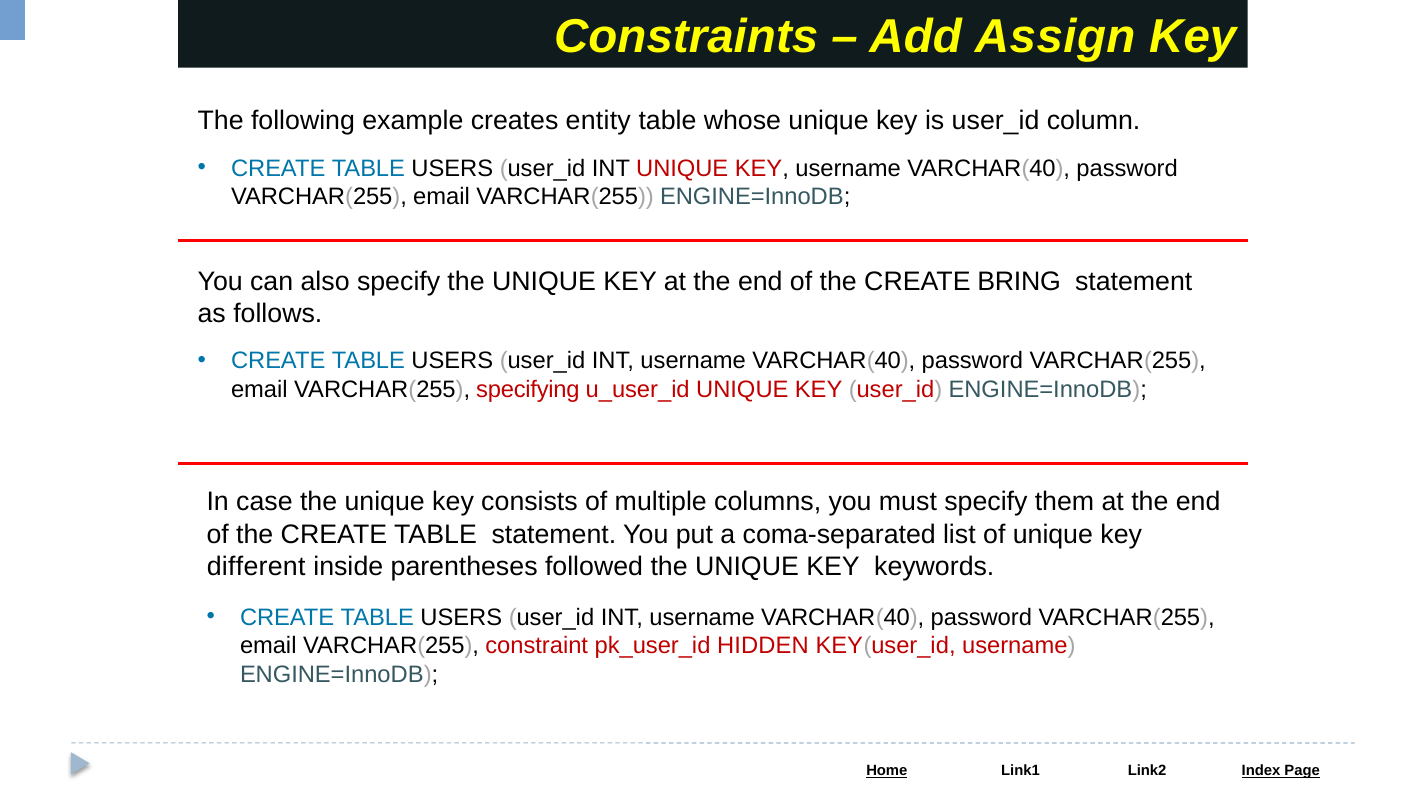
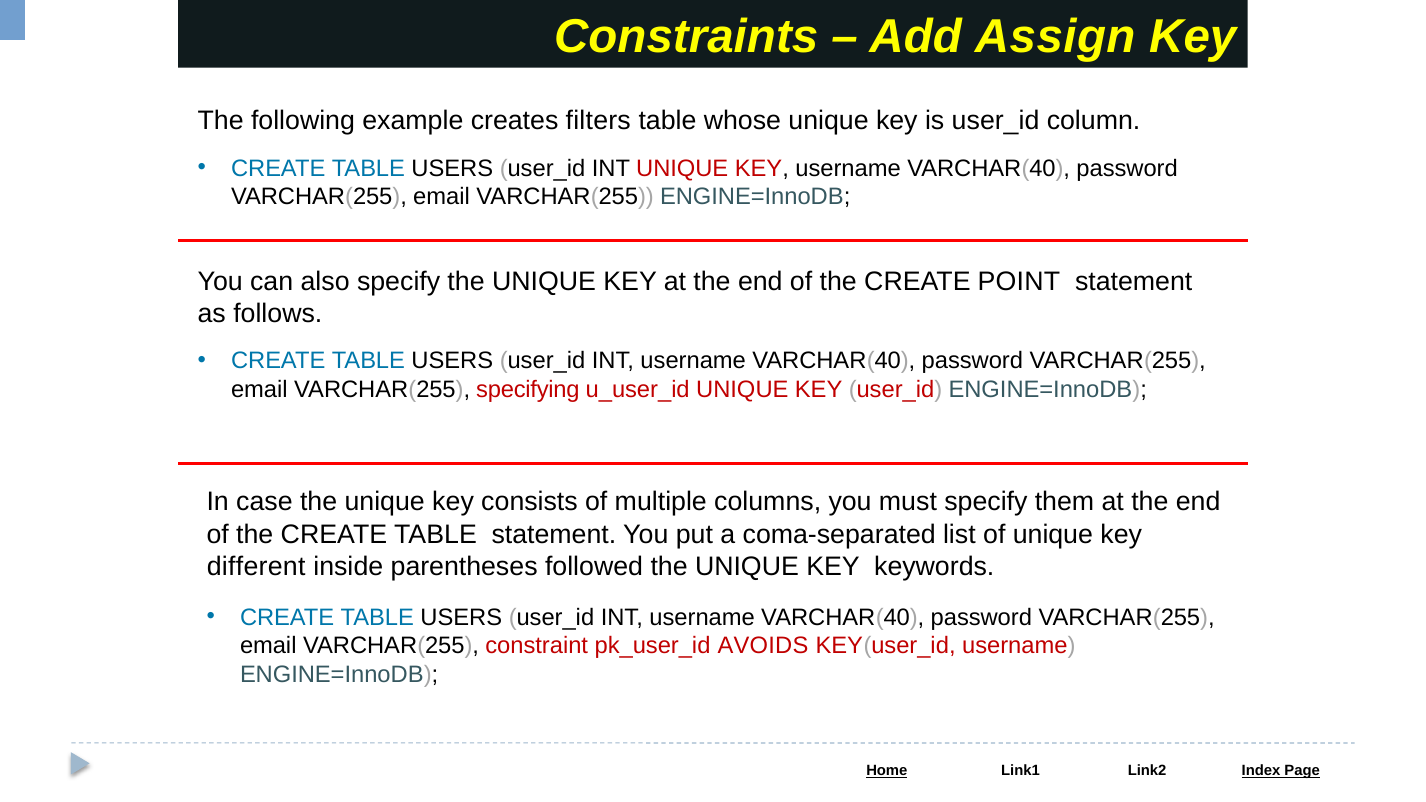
entity: entity -> filters (598, 121)
BRING: BRING -> POINT (1019, 282)
HIDDEN: HIDDEN -> AVOIDS (763, 646)
